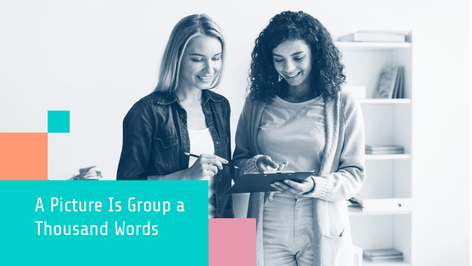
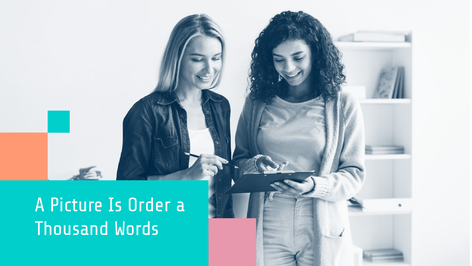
Group: Group -> Order (149, 204)
